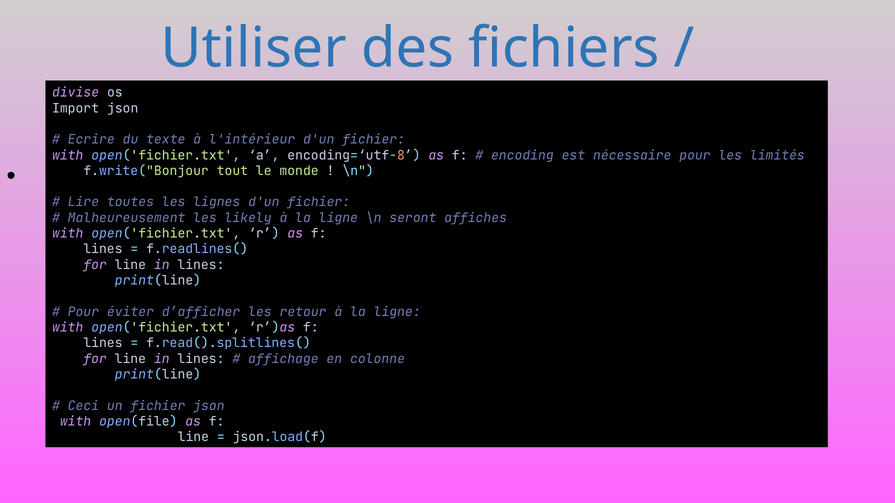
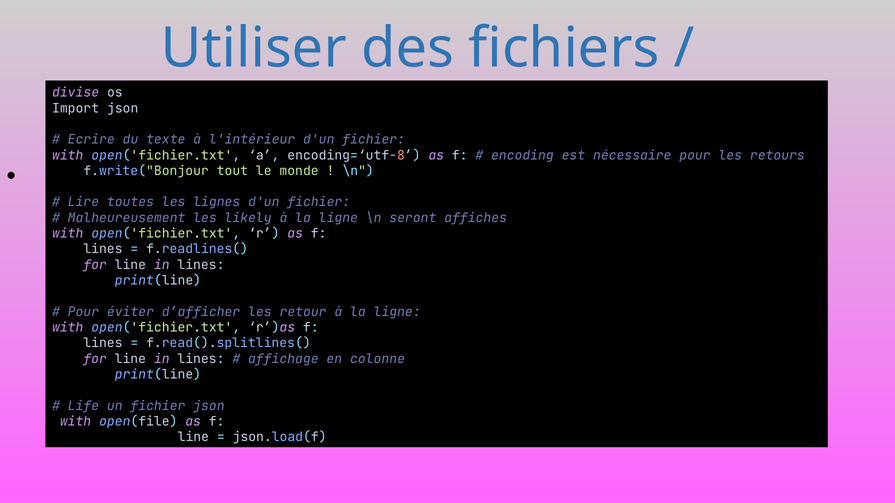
limités: limités -> retours (781, 155)
Ceci: Ceci -> Life (83, 406)
